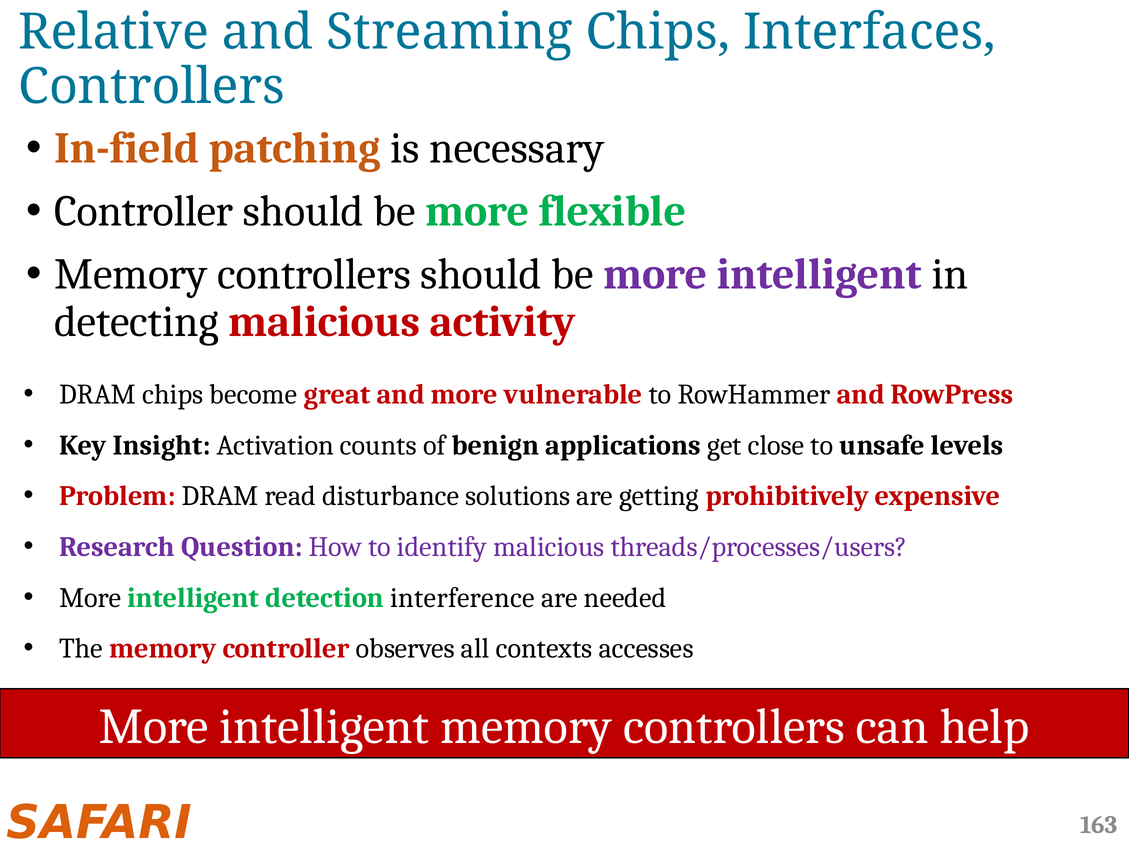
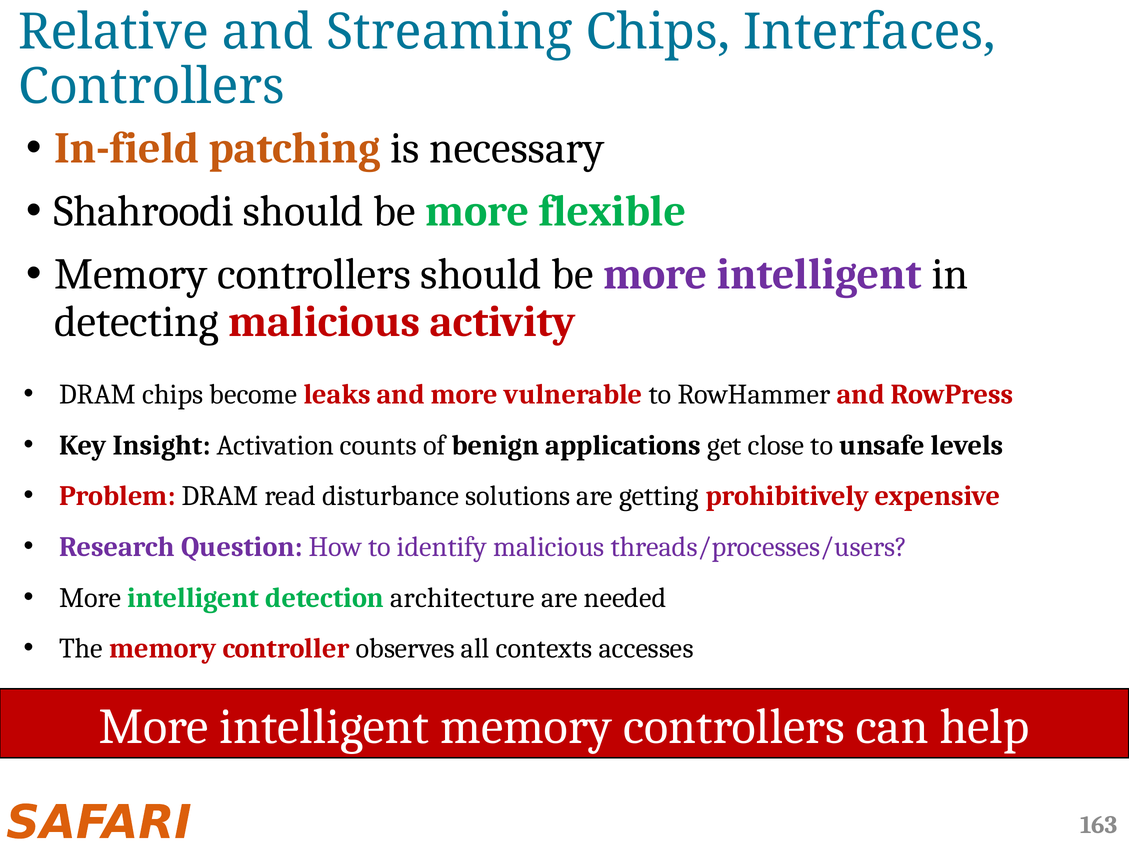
Controller: Controller -> Shahroodi (144, 211)
great: great -> leaks (337, 394)
interference: interference -> architecture (463, 598)
